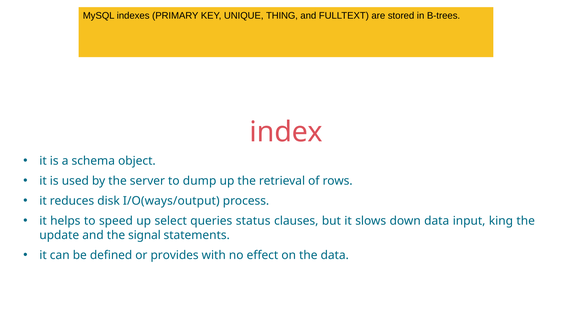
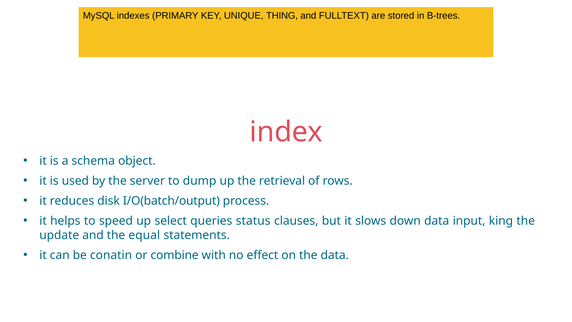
I/O(ways/output: I/O(ways/output -> I/O(batch/output (171, 201)
signal: signal -> equal (144, 235)
be defined: defined -> conatin (111, 255)
provides: provides -> combine (175, 255)
